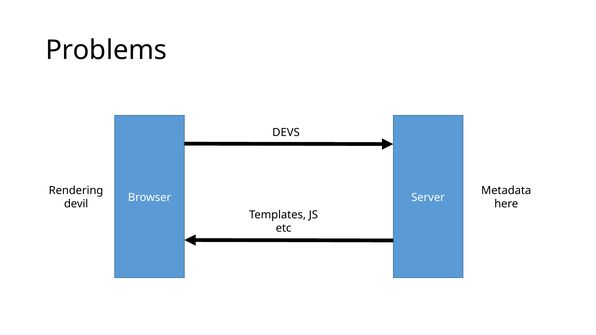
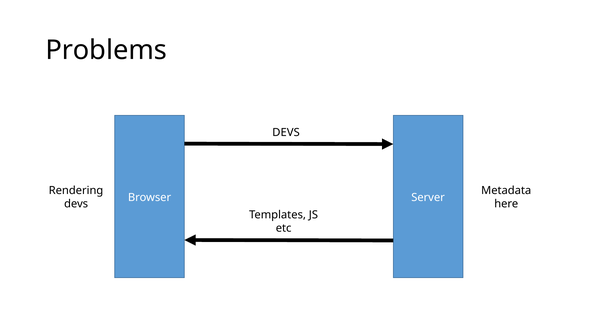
devil: devil -> devs (76, 204)
